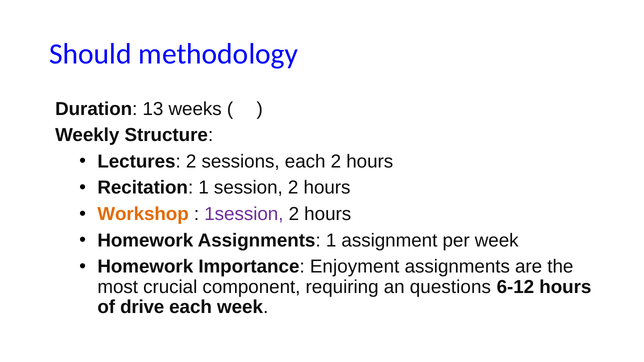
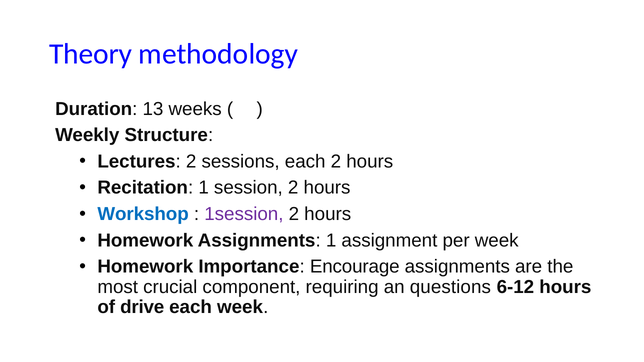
Should: Should -> Theory (91, 54)
Workshop colour: orange -> blue (143, 214)
Enjoyment: Enjoyment -> Encourage (355, 267)
